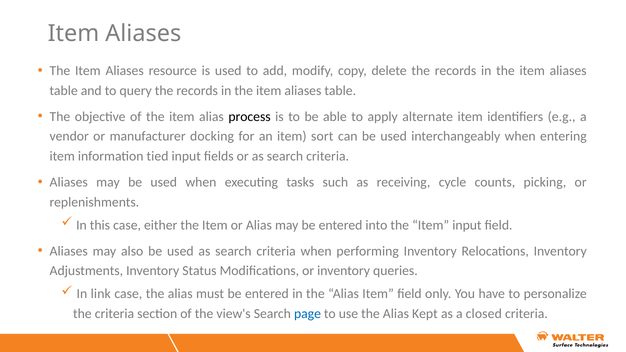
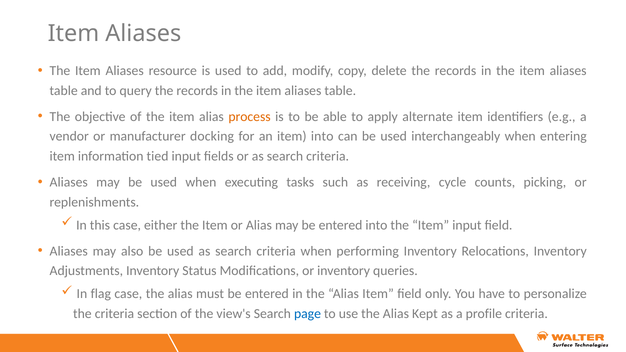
process colour: black -> orange (250, 117)
item sort: sort -> into (322, 136)
link: link -> flag (101, 294)
closed: closed -> profile (484, 314)
